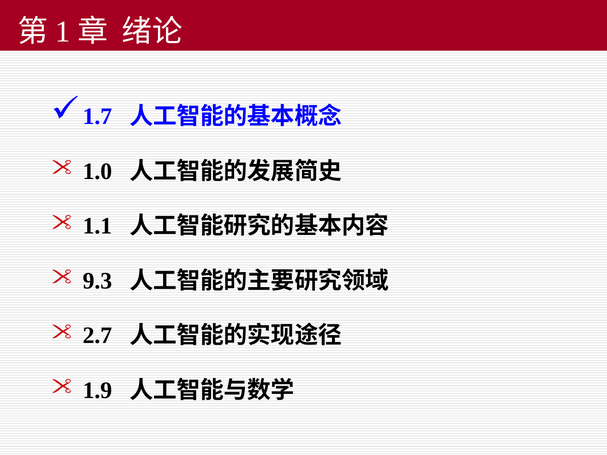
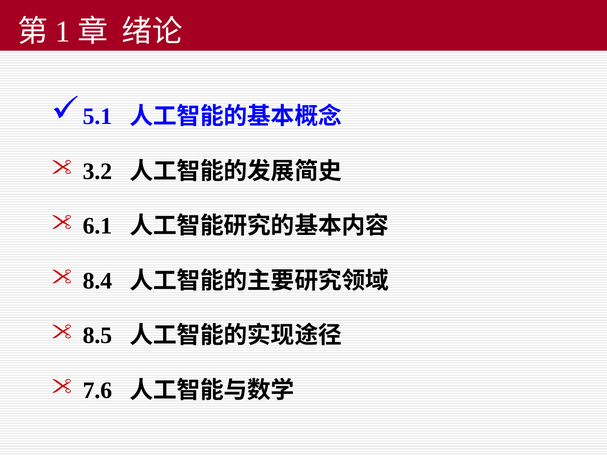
1.7: 1.7 -> 5.1 (97, 117)
1.0: 1.0 -> 3.2 (97, 172)
1.1: 1.1 -> 6.1 (97, 226)
9.3: 9.3 -> 8.4 (97, 281)
2.7: 2.7 -> 8.5 (97, 336)
1.9: 1.9 -> 7.6 (97, 391)
